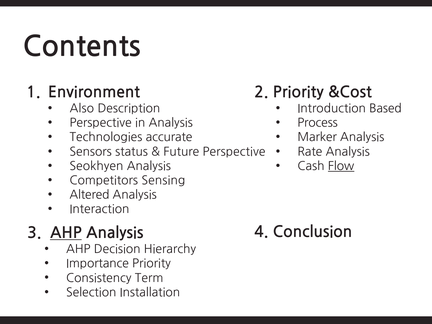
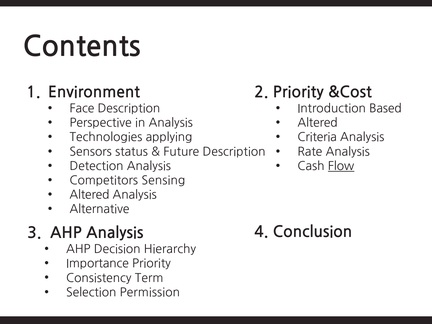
Also: Also -> Face (82, 109)
Process: Process -> Altered (318, 123)
accurate: accurate -> applying (169, 137)
Marker: Marker -> Criteria (317, 137)
Future Perspective: Perspective -> Description (234, 152)
Seokhyen: Seokhyen -> Detection (96, 166)
Interaction: Interaction -> Alternative (99, 209)
AHP underline: present -> none (66, 233)
Installation: Installation -> Permission (150, 292)
